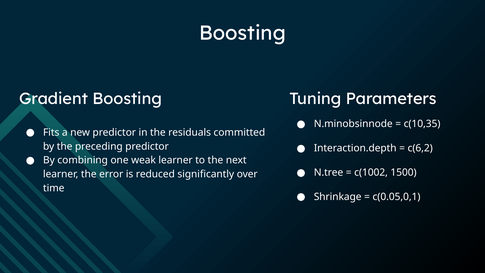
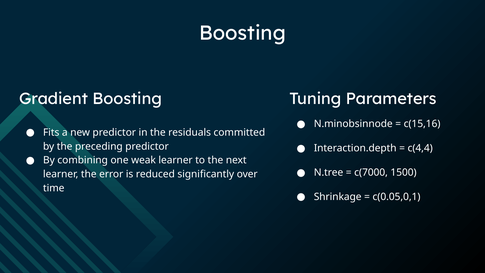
c(10,35: c(10,35 -> c(15,16 (422, 124)
c(6,2: c(6,2 -> c(4,4 (420, 148)
c(1002: c(1002 -> c(7000 (371, 172)
